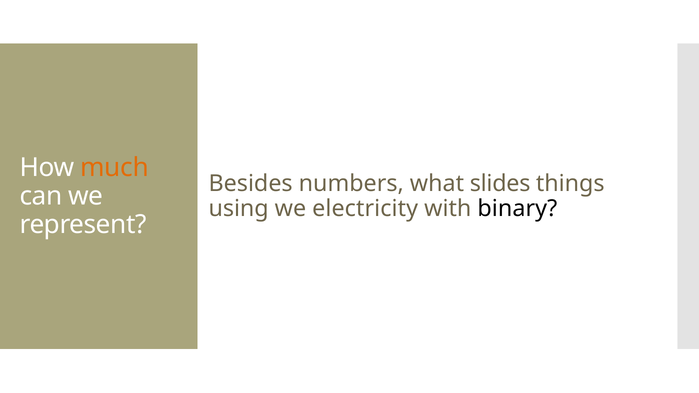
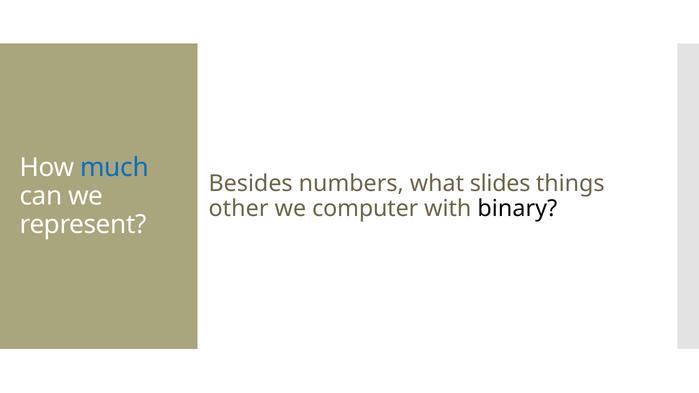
much colour: orange -> blue (114, 168)
using: using -> other (239, 209)
electricity: electricity -> computer (365, 209)
